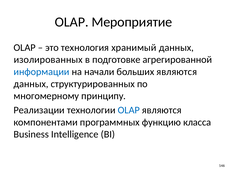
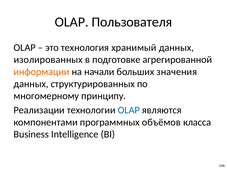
Мероприятие: Мероприятие -> Пользователя (132, 22)
информации colour: blue -> orange (42, 72)
больших являются: являются -> значения (177, 72)
функцию: функцию -> объёмов (161, 122)
